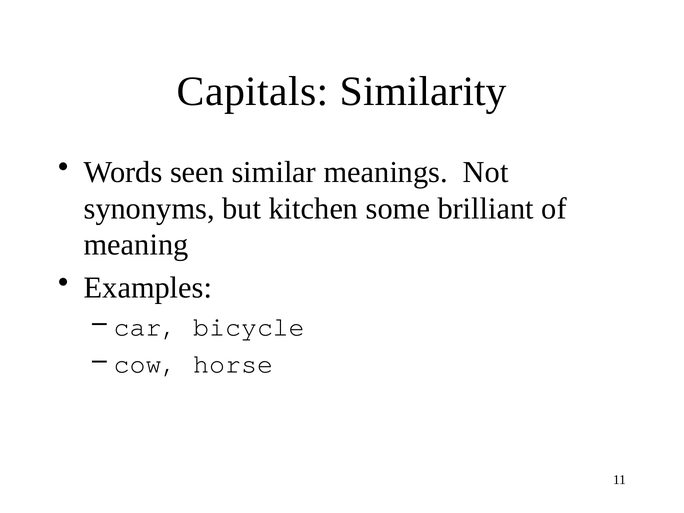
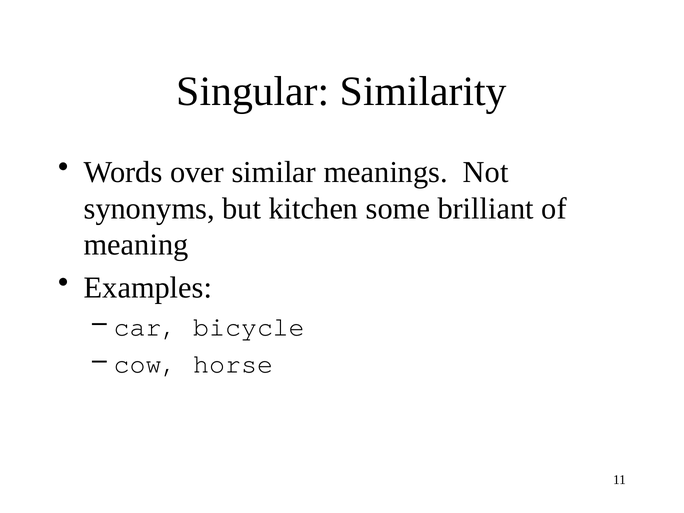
Capitals: Capitals -> Singular (253, 91)
seen: seen -> over (197, 172)
